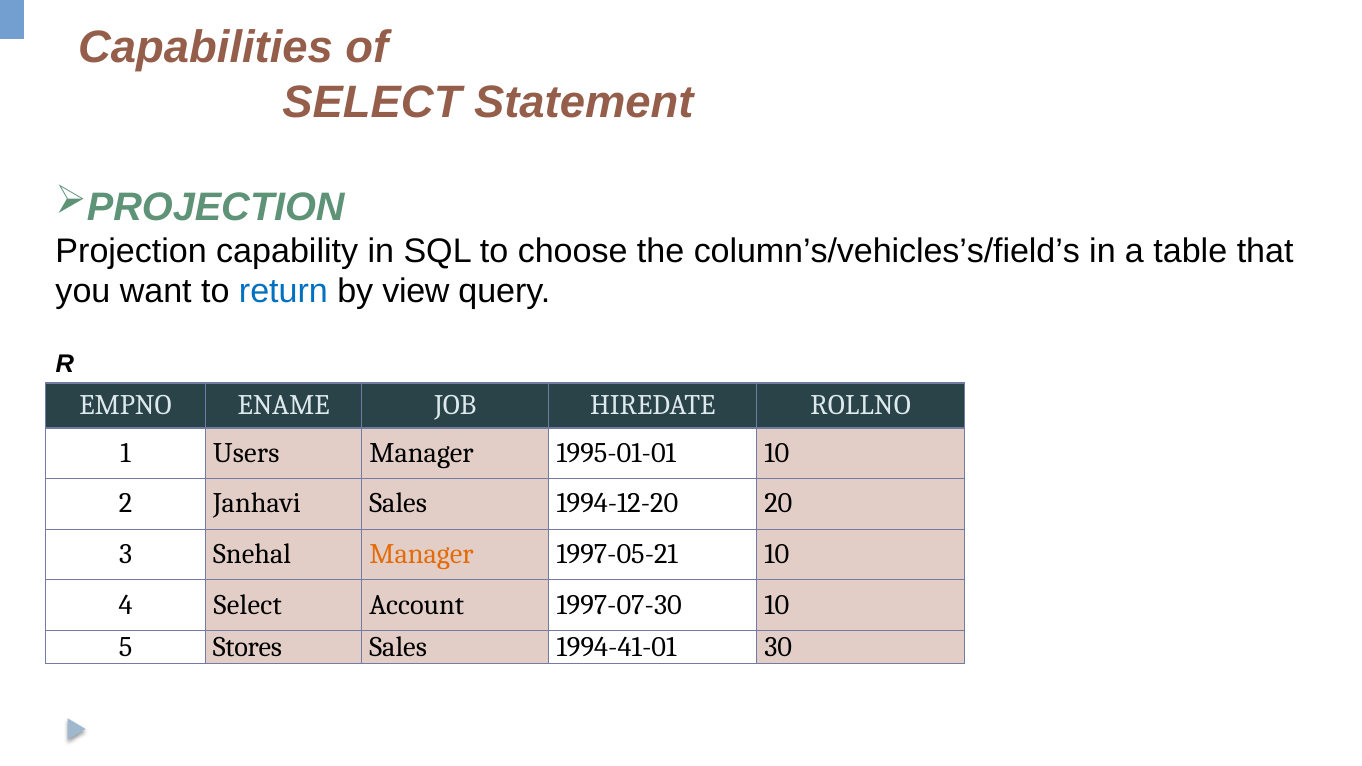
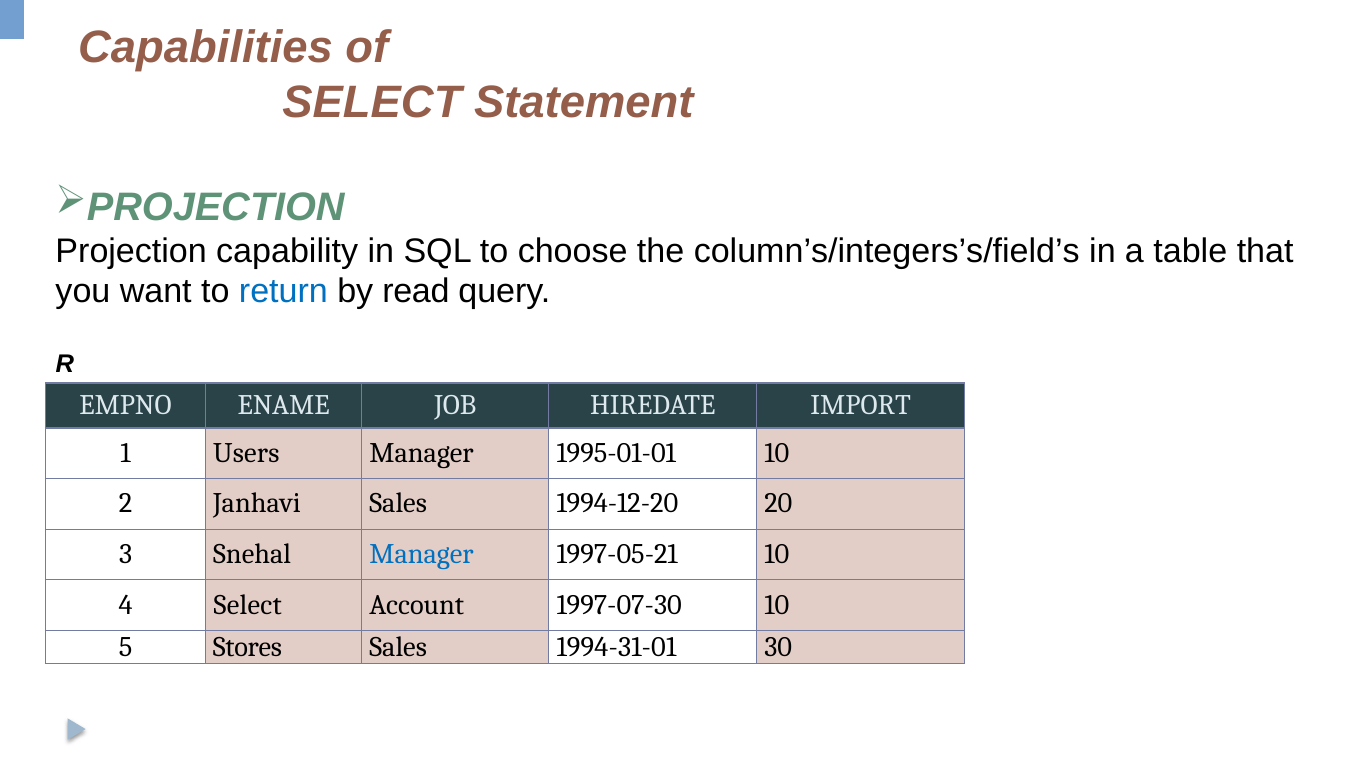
column’s/vehicles’s/field’s: column’s/vehicles’s/field’s -> column’s/integers’s/field’s (887, 251)
view: view -> read (416, 292)
ROLLNO: ROLLNO -> IMPORT (861, 405)
Manager colour: orange -> blue (422, 554)
1994-41-01: 1994-41-01 -> 1994-31-01 (616, 647)
